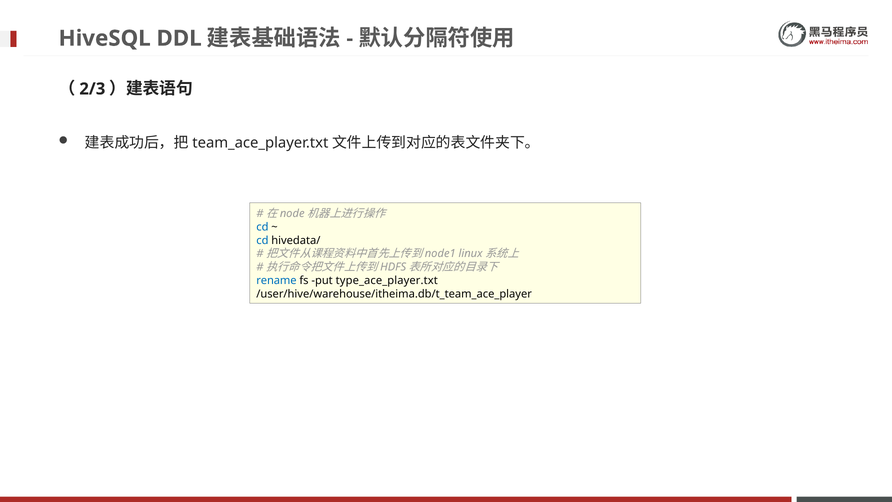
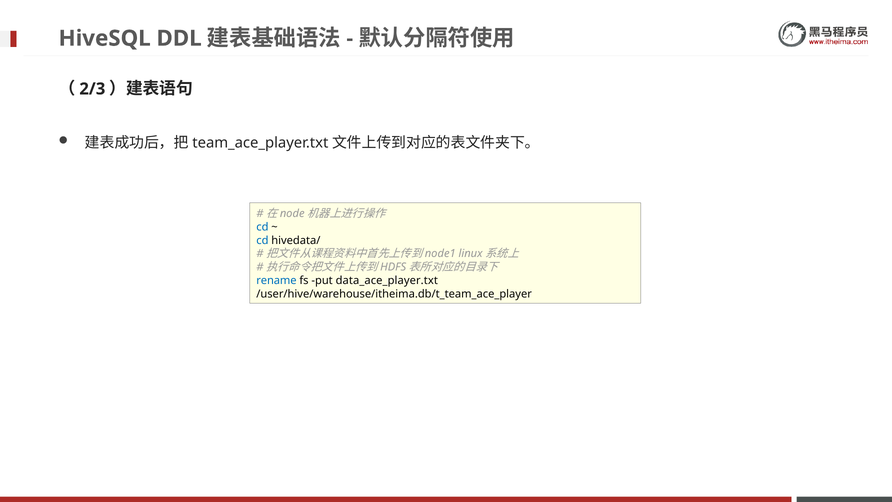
type_ace_player.txt: type_ace_player.txt -> data_ace_player.txt (387, 280)
